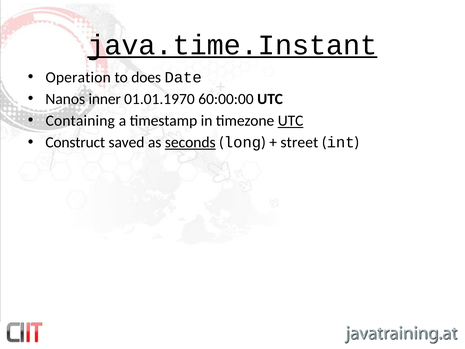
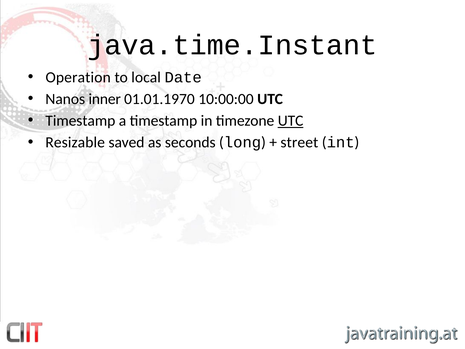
java.time.Instant underline: present -> none (232, 45)
does: does -> local (146, 77)
60:00:00: 60:00:00 -> 10:00:00 (226, 99)
Containing: Containing -> Timestamp (80, 121)
Construct: Construct -> Resizable (75, 142)
seconds underline: present -> none (190, 142)
